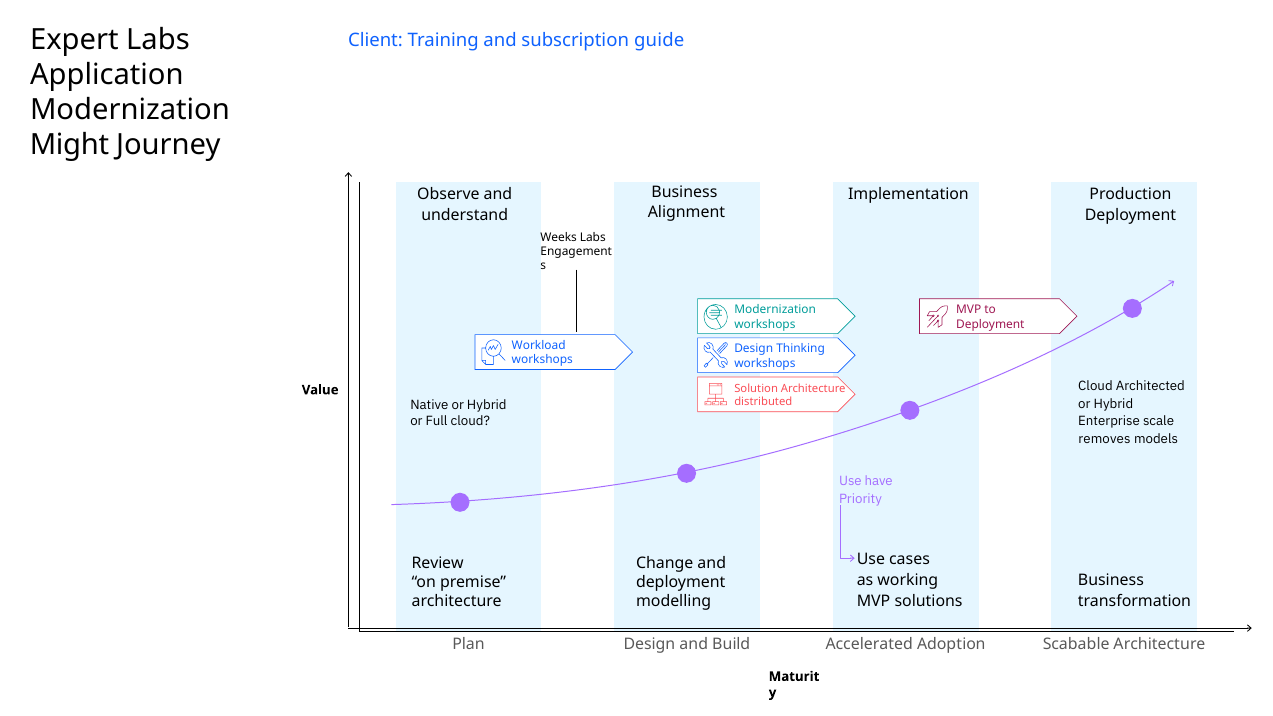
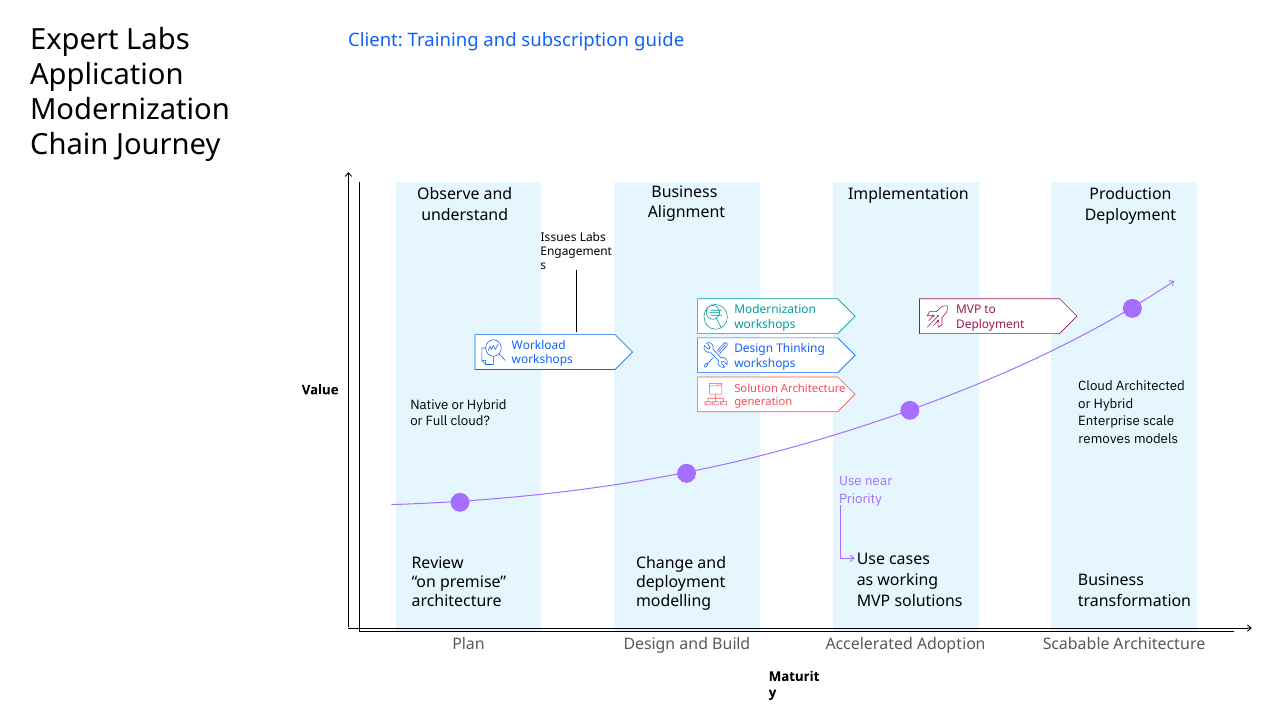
Might: Might -> Chain (69, 145)
Weeks: Weeks -> Issues (559, 237)
distributed: distributed -> generation (763, 402)
have: have -> near (879, 481)
